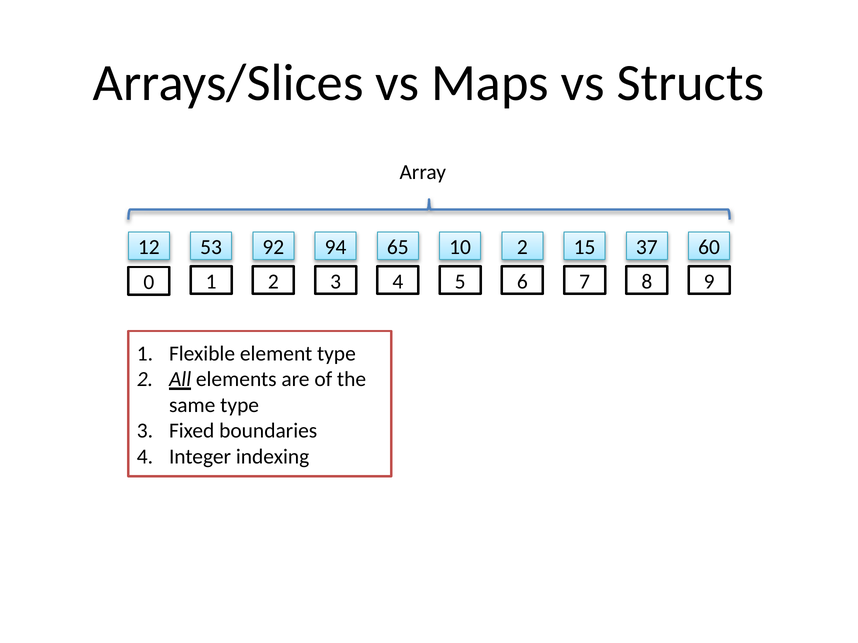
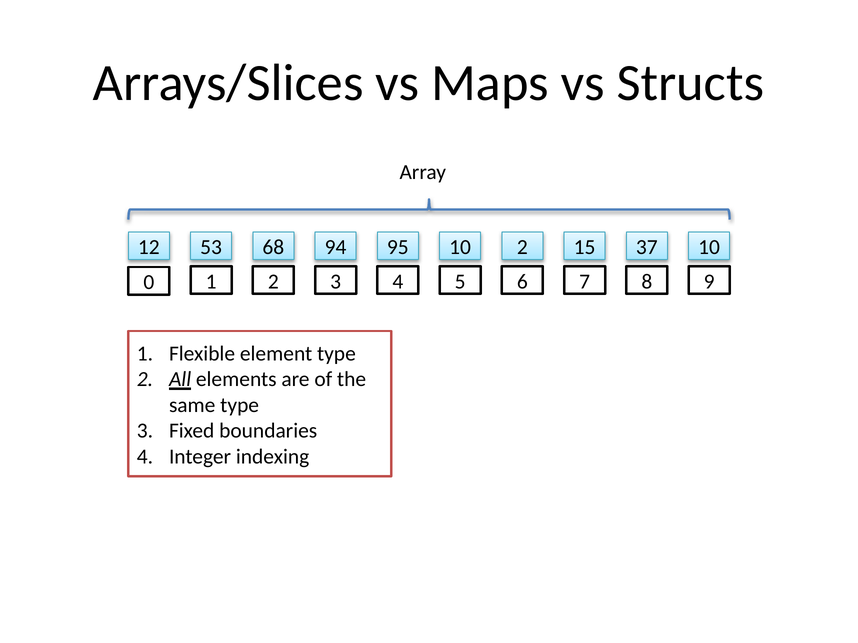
92: 92 -> 68 (273, 247)
65: 65 -> 95 (398, 247)
37 60: 60 -> 10 (709, 247)
